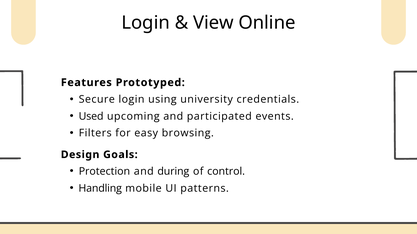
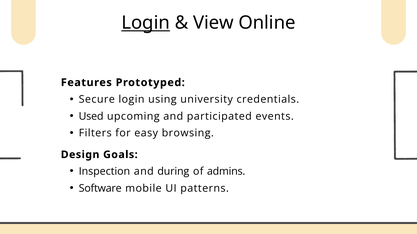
Login underline: none -> present (146, 23)
Protection: Protection -> Inspection (104, 172)
control: control -> admins (226, 172)
Handling: Handling -> Software (100, 189)
